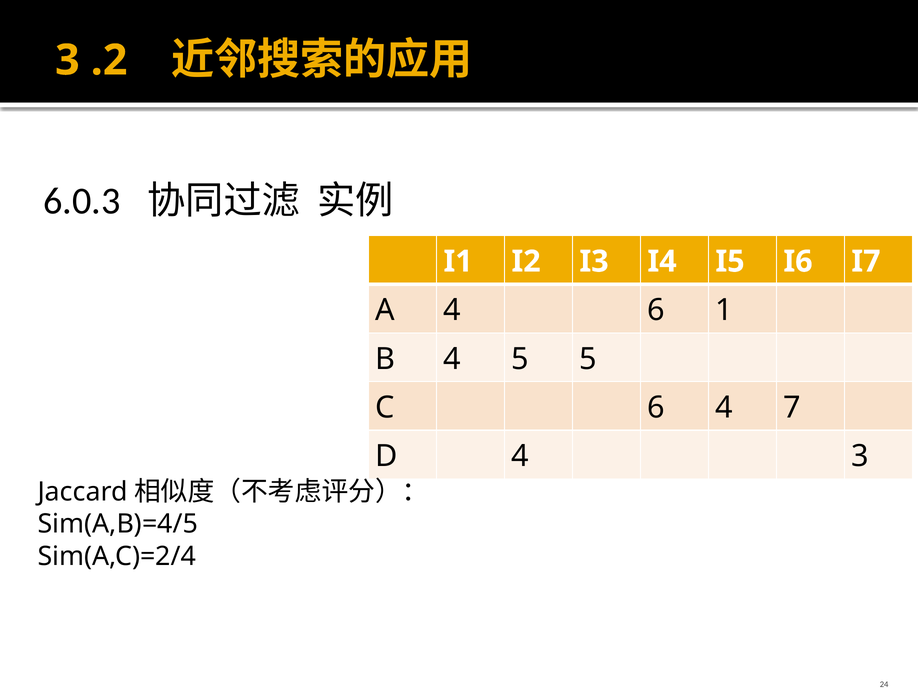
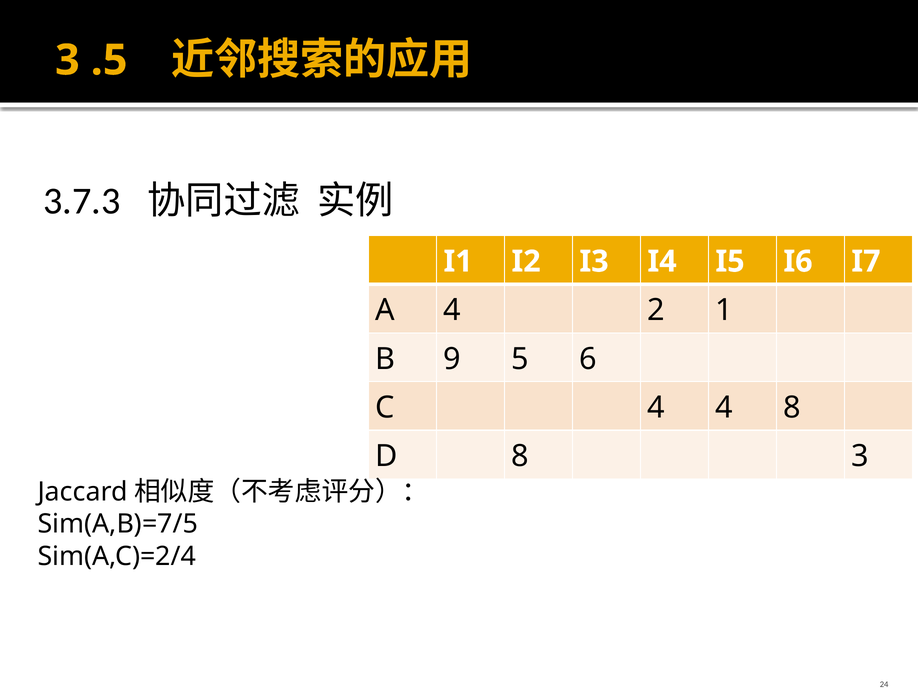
.2: .2 -> .5 (109, 60)
6.0.3: 6.0.3 -> 3.7.3 (82, 201)
4 6: 6 -> 2 (656, 310)
B 4: 4 -> 9 (452, 359)
5 5: 5 -> 6 (588, 359)
C 6: 6 -> 4 (656, 407)
4 7: 7 -> 8 (792, 407)
D 4: 4 -> 8 (520, 456)
Sim(A,B)=4/5: Sim(A,B)=4/5 -> Sim(A,B)=7/5 (118, 524)
